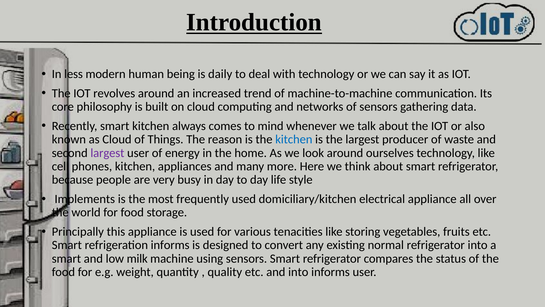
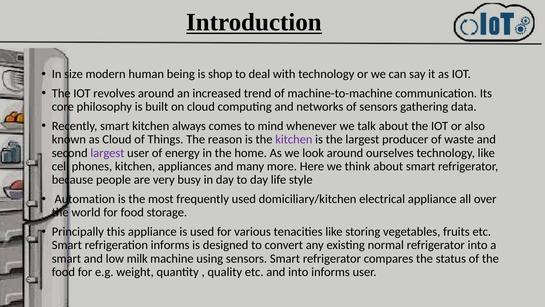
less: less -> size (74, 74)
daily: daily -> shop (220, 74)
kitchen colour: blue -> purple (294, 139)
Implements: Implements -> Automation (85, 199)
